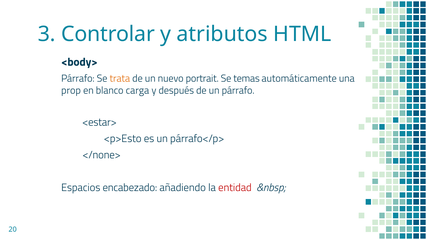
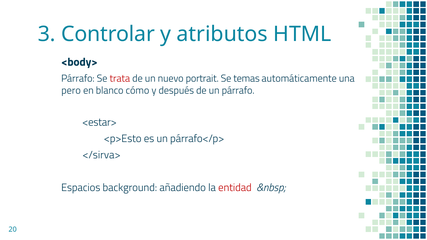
trata colour: orange -> red (120, 79)
prop: prop -> pero (71, 91)
carga: carga -> cómo (137, 91)
</none>: </none> -> </sirva> (102, 155)
encabezado: encabezado -> background (130, 188)
